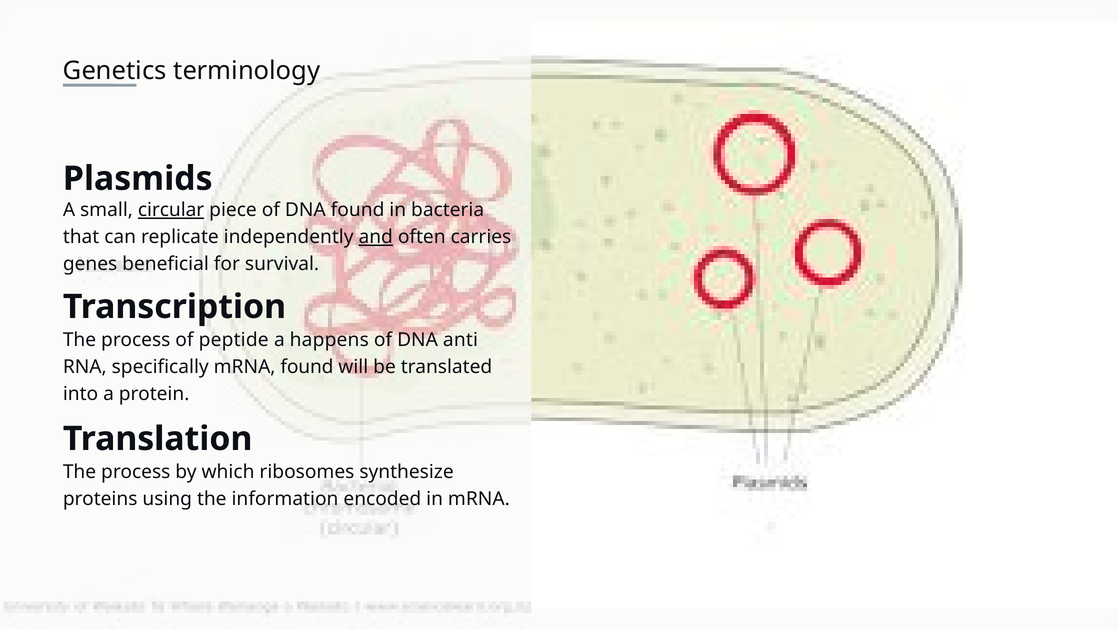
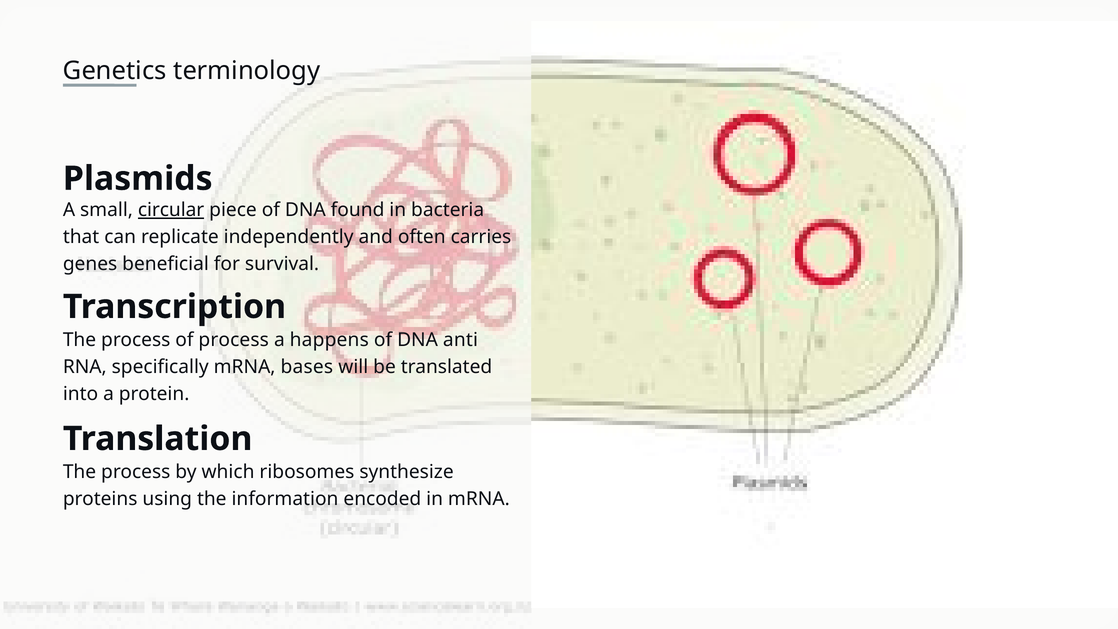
and underline: present -> none (376, 237)
of peptide: peptide -> process (234, 340)
mRNA found: found -> bases (307, 367)
